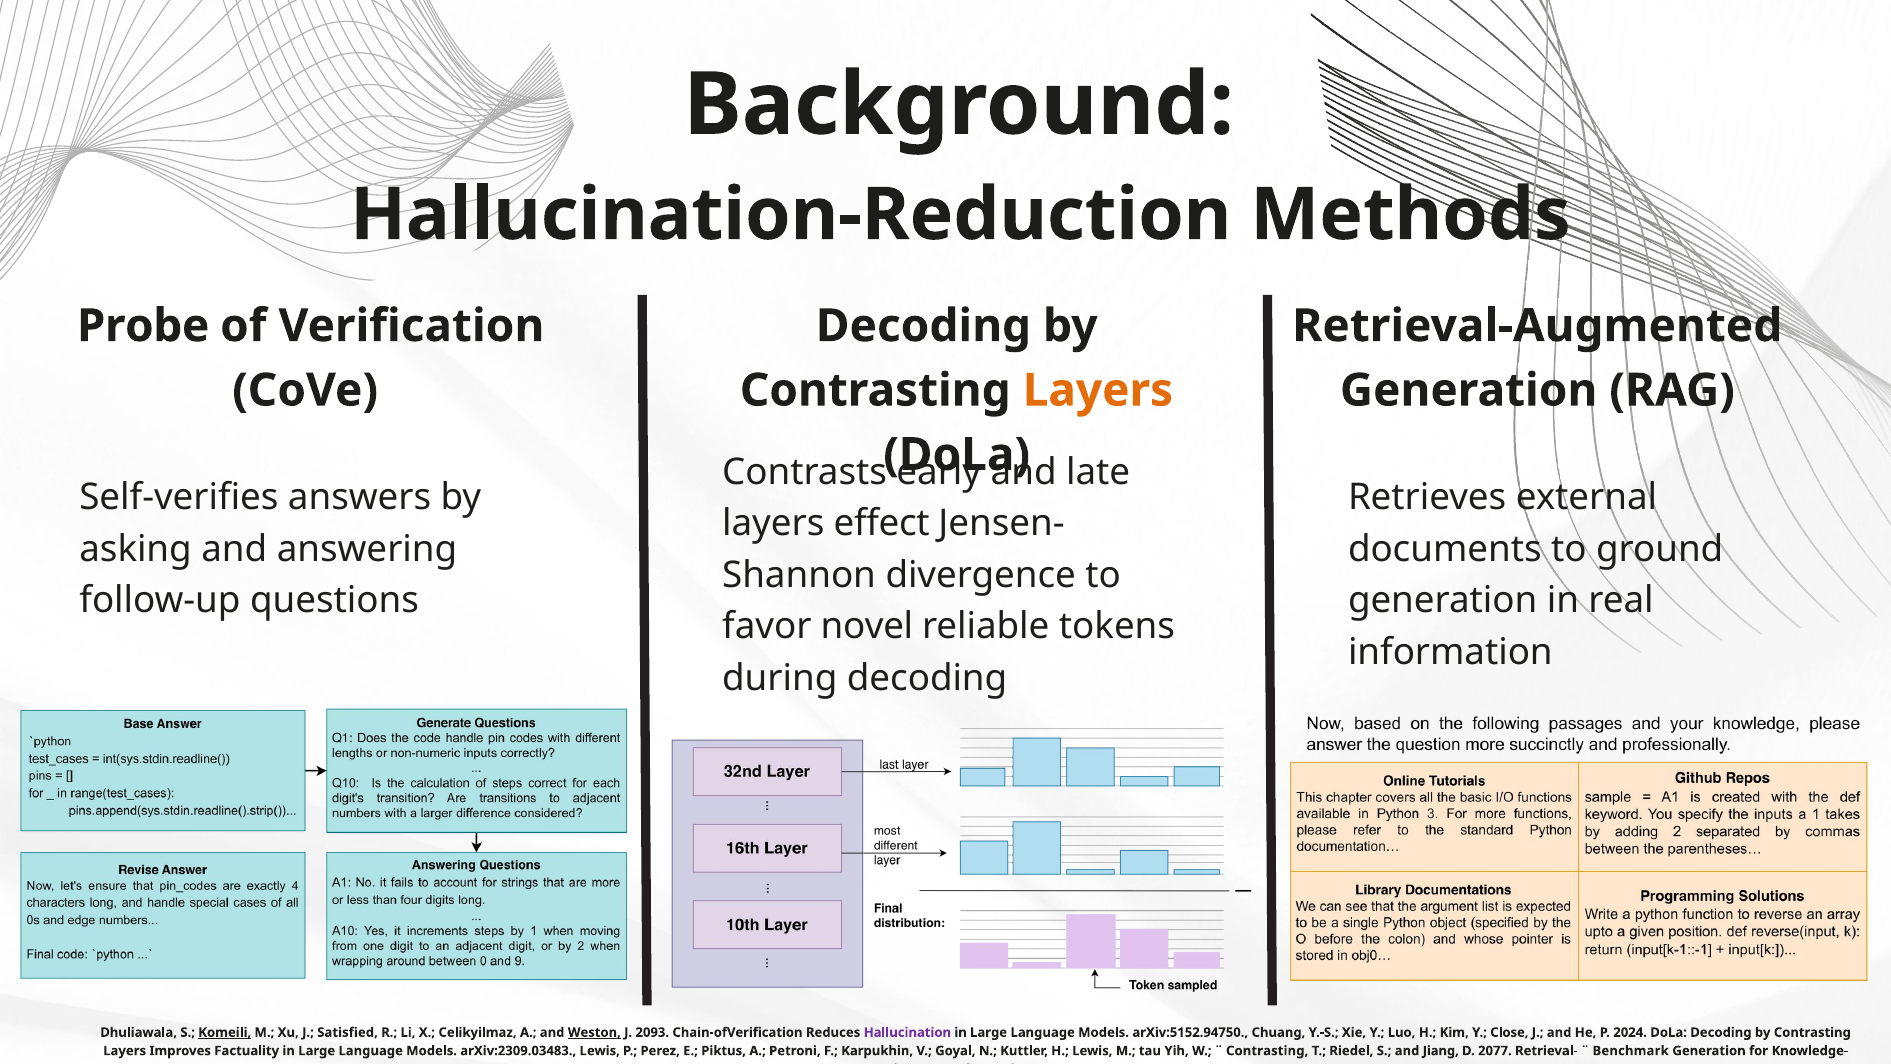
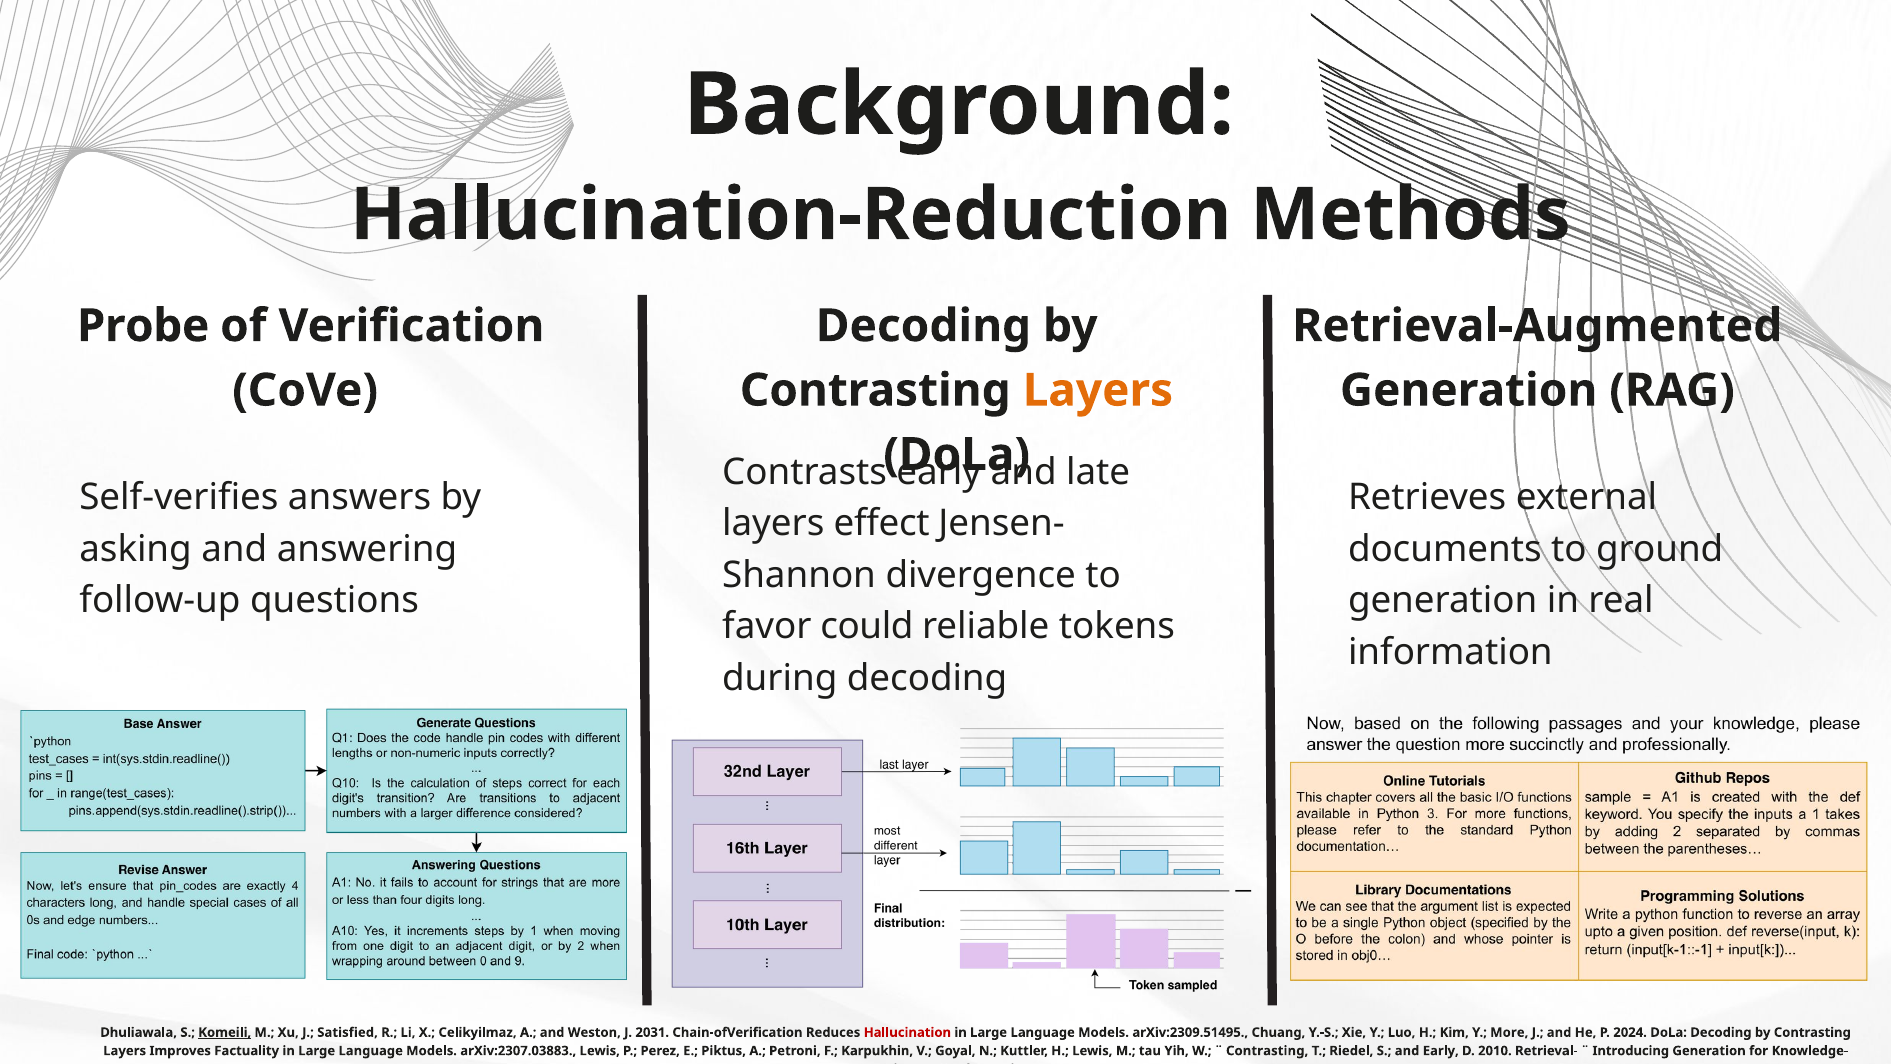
novel: novel -> could (867, 626)
Weston underline: present -> none (594, 1032)
2093: 2093 -> 2031 (652, 1032)
Hallucination colour: purple -> red (907, 1032)
arXiv:5152.94750: arXiv:5152.94750 -> arXiv:2309.51495 (1190, 1032)
Close: Close -> More (1509, 1032)
arXiv:2309.03483: arXiv:2309.03483 -> arXiv:2307.03883 (518, 1051)
and Jiang: Jiang -> Early (1441, 1051)
2077: 2077 -> 2010 (1495, 1051)
Benchmark: Benchmark -> Introducing (1631, 1051)
